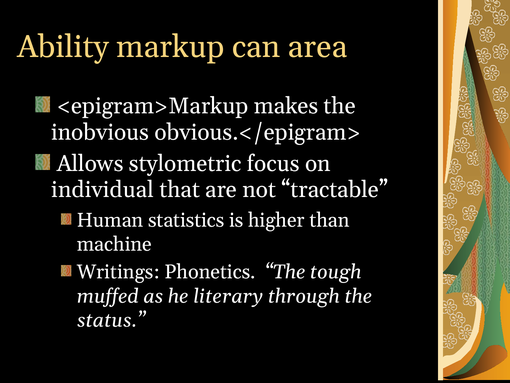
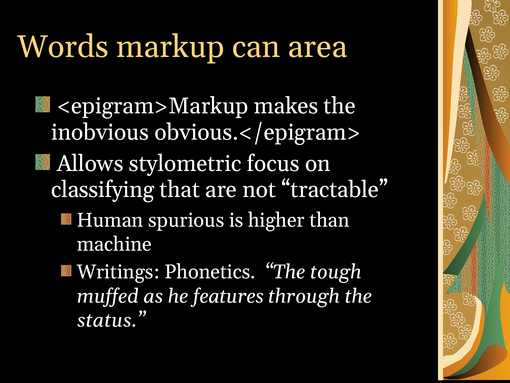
Ability: Ability -> Words (63, 47)
individual: individual -> classifying (103, 190)
statistics: statistics -> spurious (186, 220)
literary: literary -> features (229, 296)
